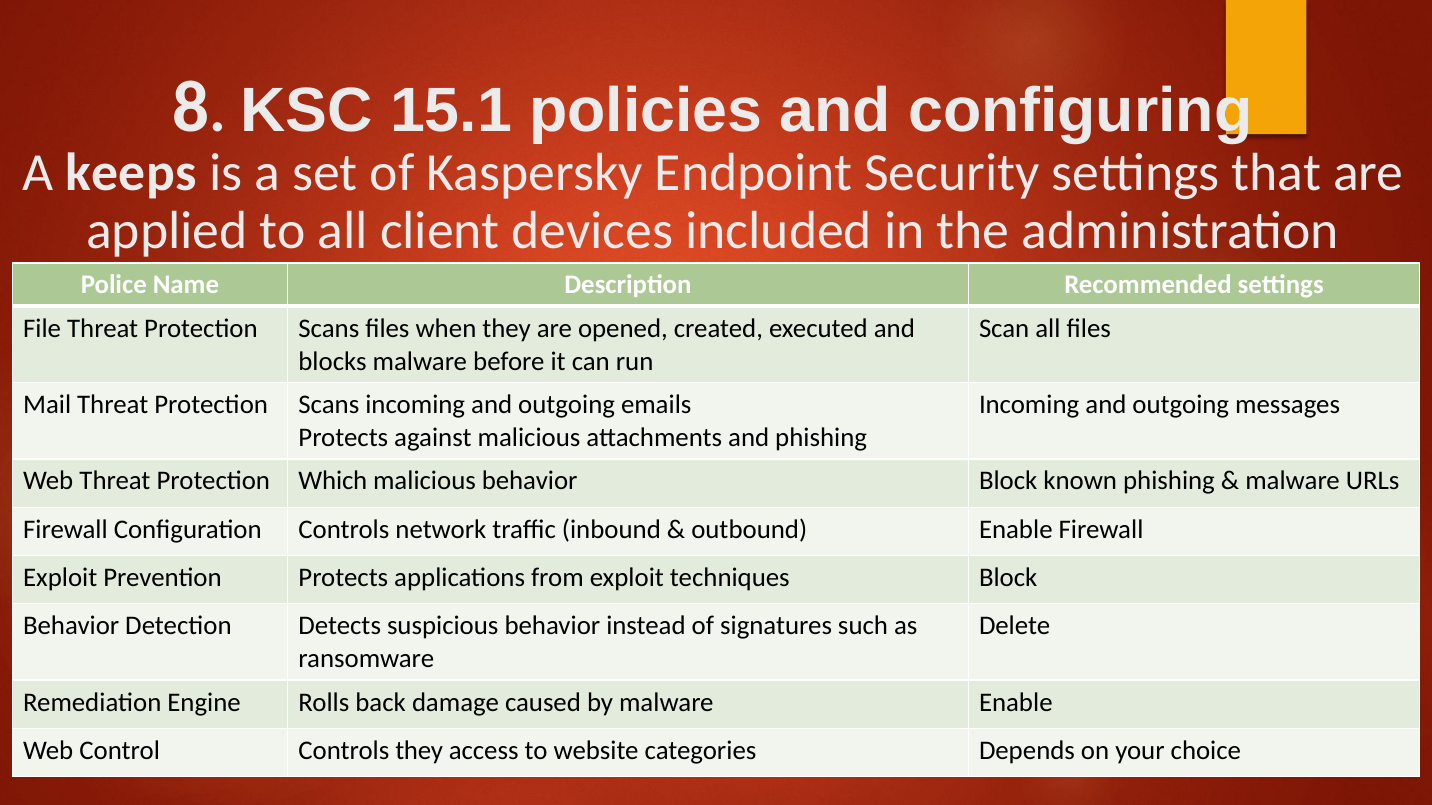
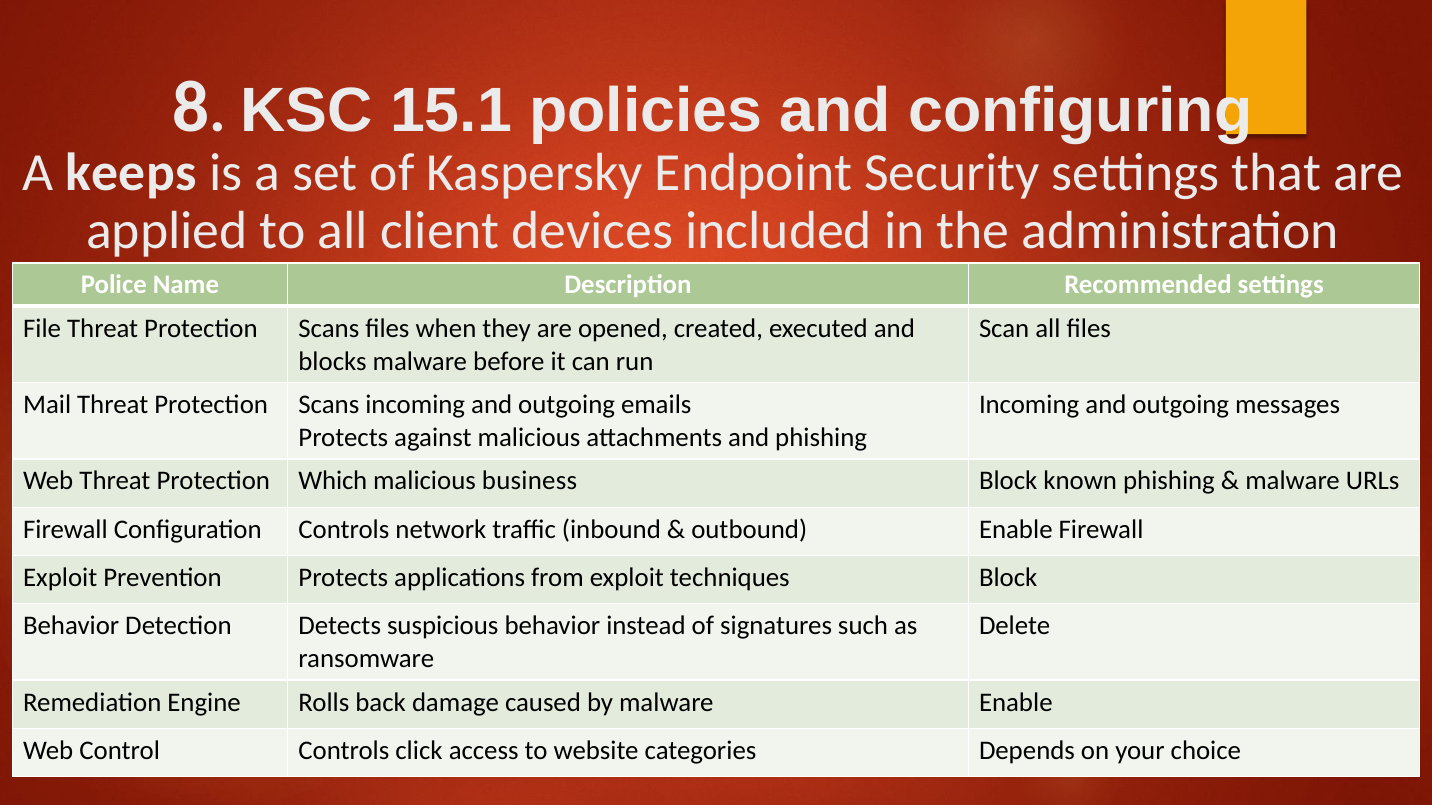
malicious behavior: behavior -> business (529, 481)
Controls they: they -> click (419, 751)
